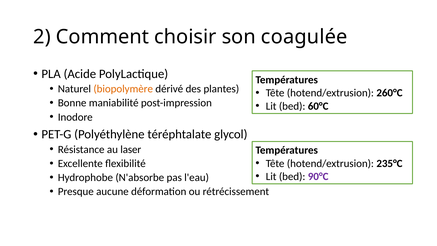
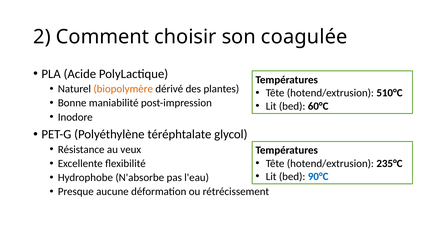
260°C: 260°C -> 510°C (389, 93)
laser: laser -> veux (131, 149)
90°C colour: purple -> blue (318, 176)
